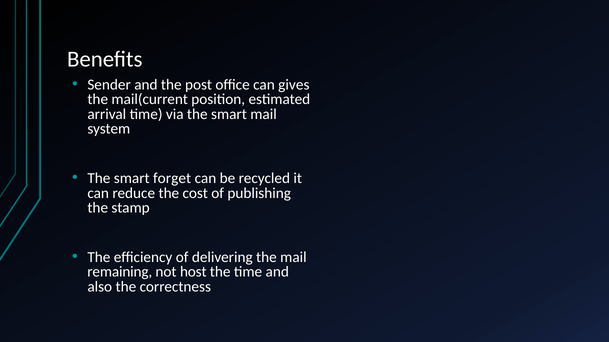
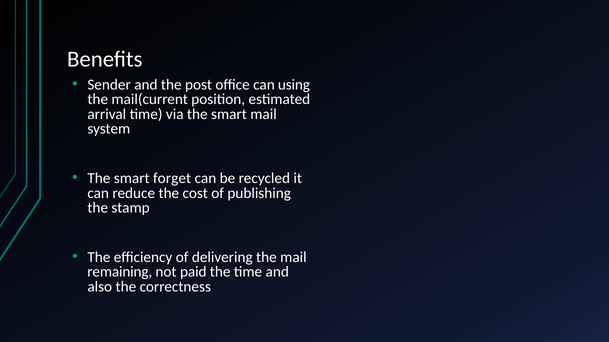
gives: gives -> using (294, 85)
host: host -> paid (193, 272)
